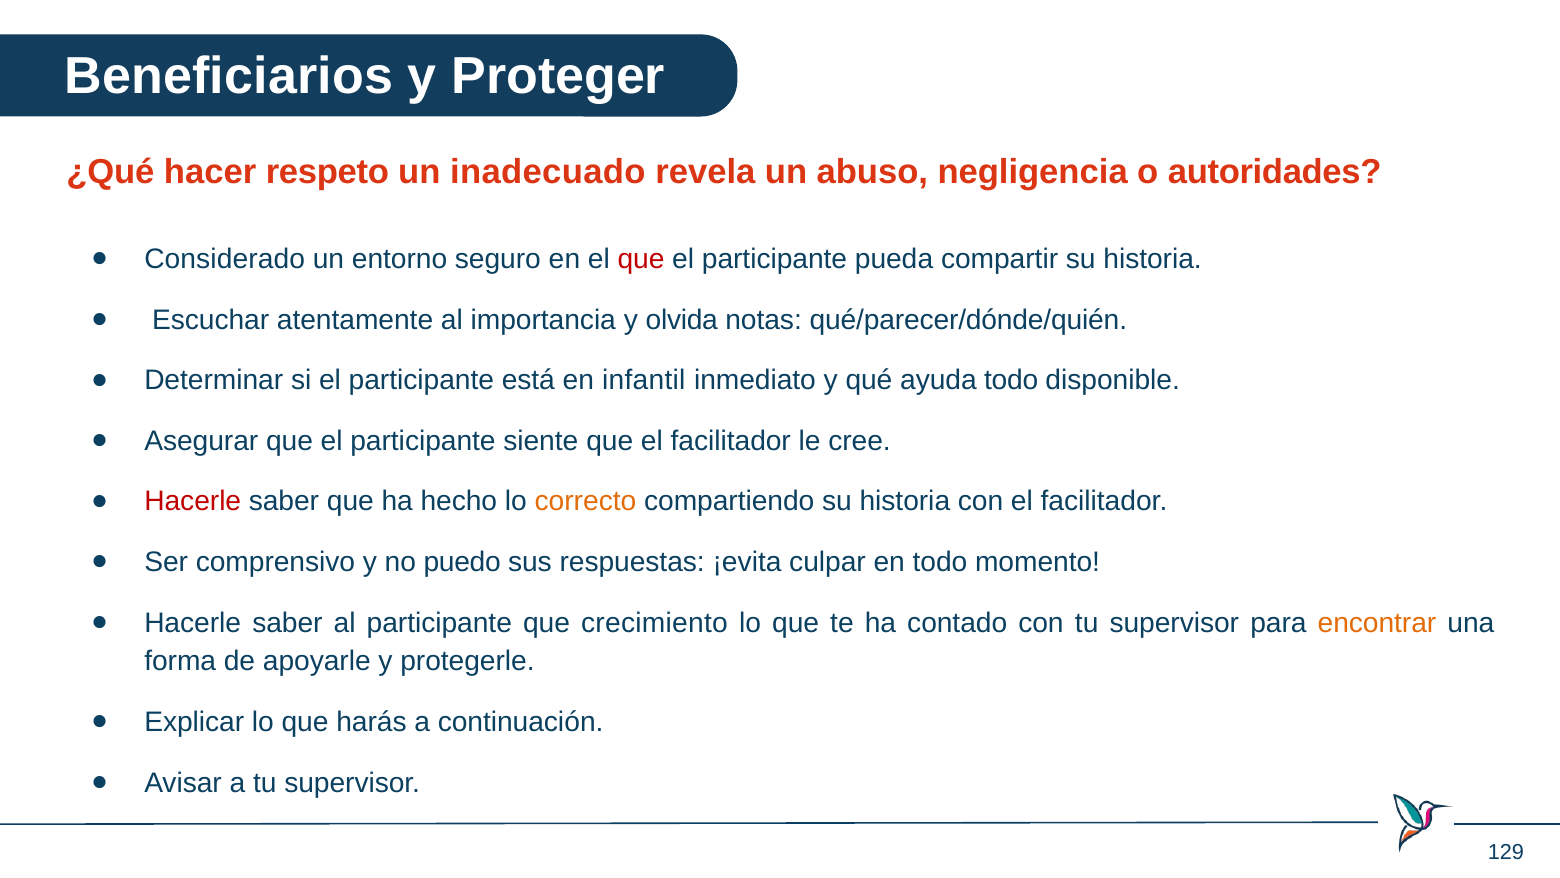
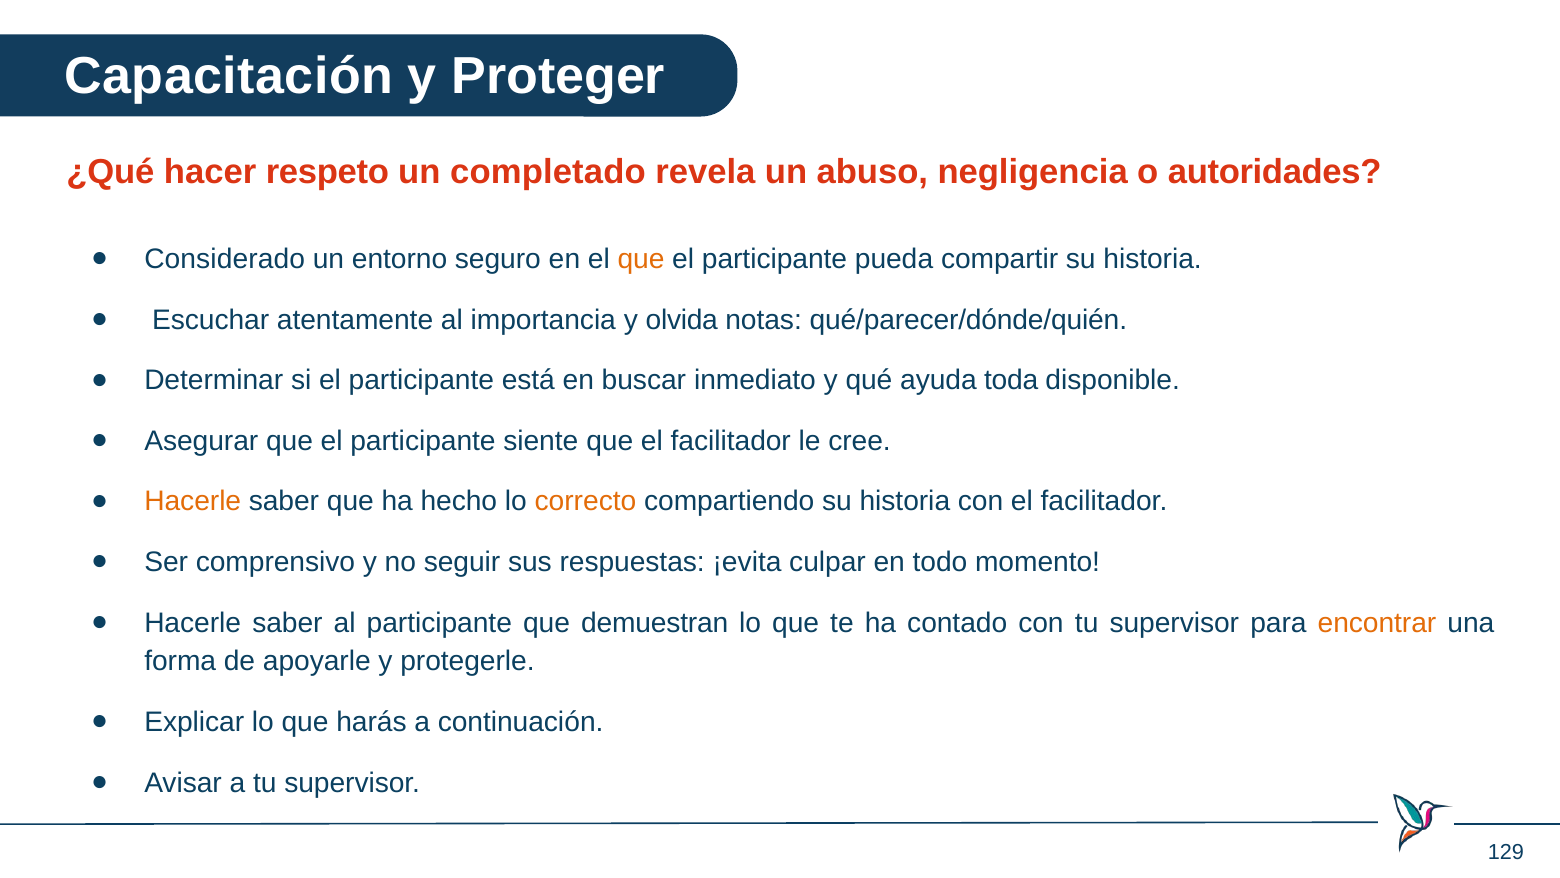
Beneficiarios: Beneficiarios -> Capacitación (229, 76)
inadecuado: inadecuado -> completado (548, 172)
que colour: red -> orange (641, 259)
infantil: infantil -> buscar (644, 380)
ayuda todo: todo -> toda (1011, 380)
Hacerle colour: red -> orange (193, 501)
puedo: puedo -> seguir (462, 562)
crecimiento: crecimiento -> demuestran (655, 622)
